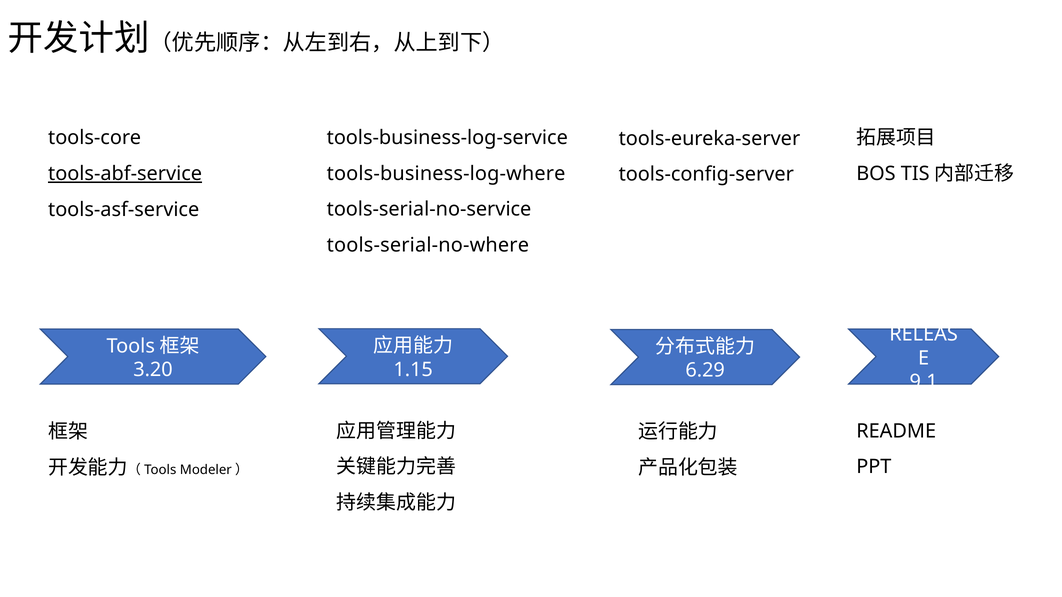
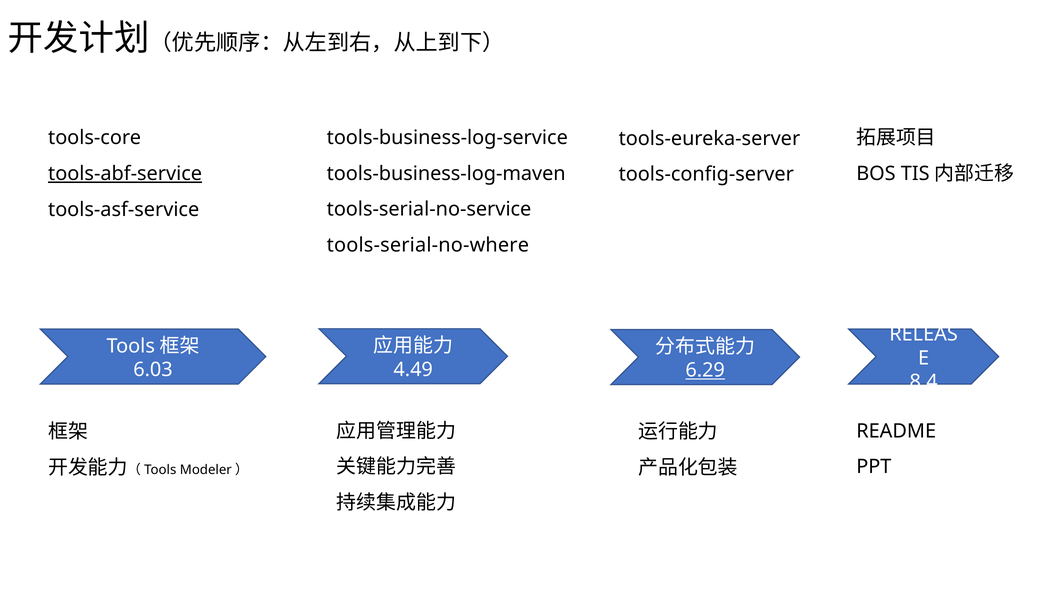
tools-business-log-where: tools-business-log-where -> tools-business-log-maven (446, 174)
1.15: 1.15 -> 4.49 (413, 370)
3.20: 3.20 -> 6.03 (153, 370)
6.29 underline: none -> present (705, 371)
9.1: 9.1 -> 8.4 (924, 382)
